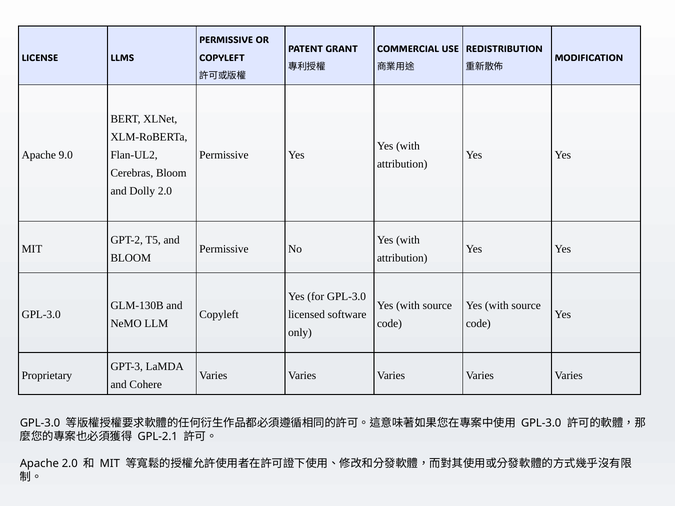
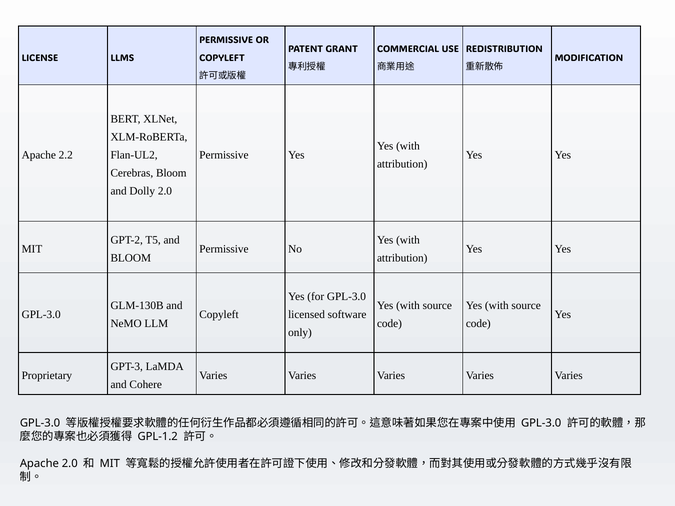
9.0: 9.0 -> 2.2 (66, 155)
GPL-2.1: GPL-2.1 -> GPL-1.2 (158, 437)
